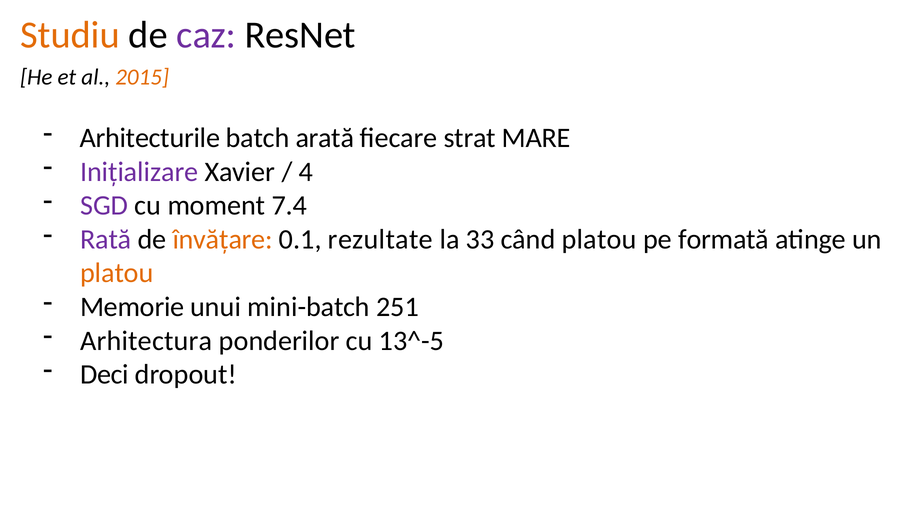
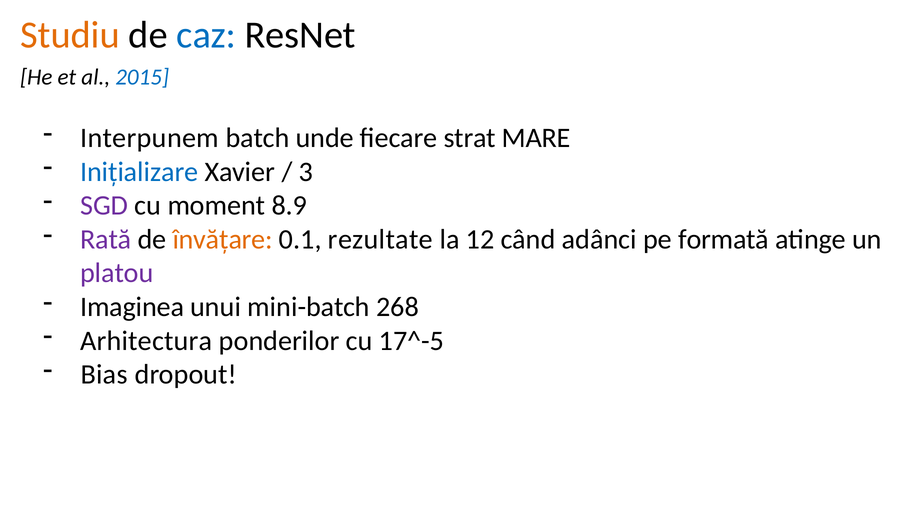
caz colour: purple -> blue (206, 35)
2015 colour: orange -> blue (142, 77)
Arhitecturile: Arhitecturile -> Interpunem (150, 138)
arată: arată -> unde (325, 138)
Inițializare colour: purple -> blue (139, 172)
4: 4 -> 3 (306, 172)
7.4: 7.4 -> 8.9 (289, 206)
33: 33 -> 12 (480, 239)
când platou: platou -> adânci (599, 239)
platou colour: orange -> purple (117, 273)
Memorie: Memorie -> Imaginea (132, 307)
251: 251 -> 268 (398, 307)
13^-5: 13^-5 -> 17^-5 (412, 341)
Deci: Deci -> Bias (104, 375)
